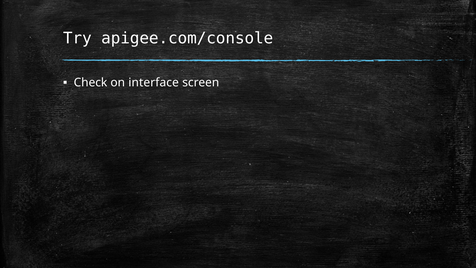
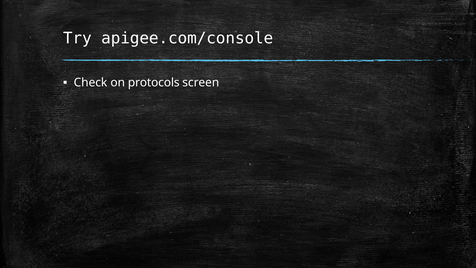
interface: interface -> protocols (154, 83)
